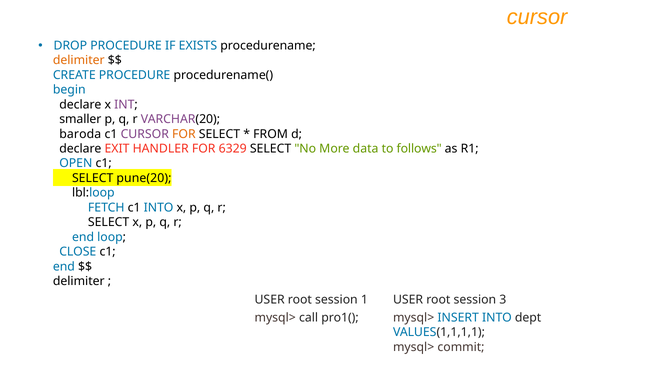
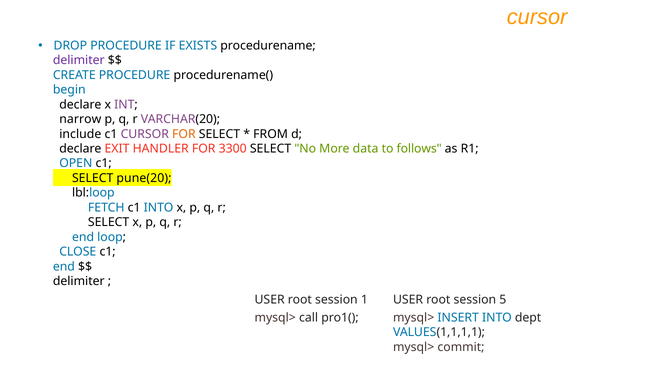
delimiter colour: orange -> purple (79, 60)
smaller: smaller -> narrow (80, 119)
baroda: baroda -> include (80, 134)
6329: 6329 -> 3300 (233, 149)
3: 3 -> 5 (503, 300)
